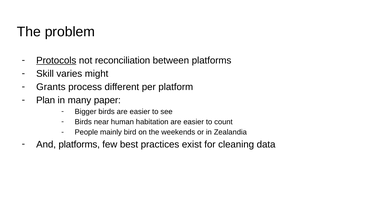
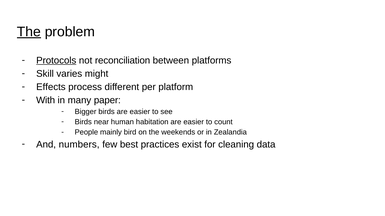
The underline: none -> present (29, 32)
Grants: Grants -> Effects (51, 87)
Plan: Plan -> With (46, 100)
And platforms: platforms -> numbers (79, 145)
